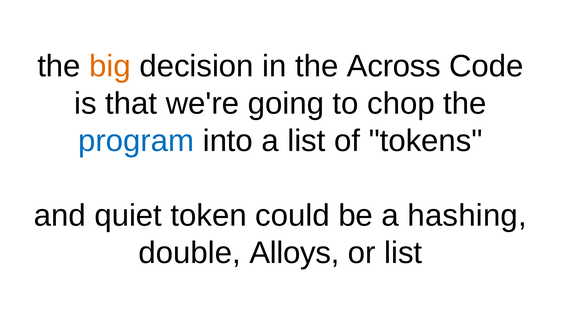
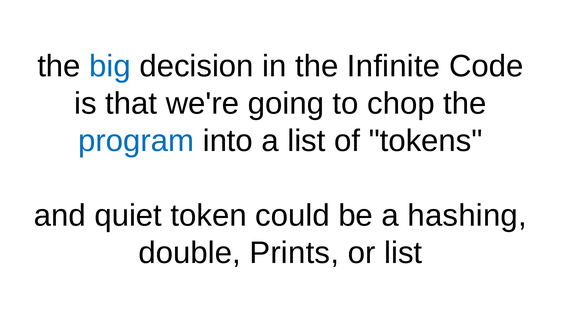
big colour: orange -> blue (110, 66)
Across: Across -> Infinite (394, 66)
Alloys: Alloys -> Prints (294, 253)
